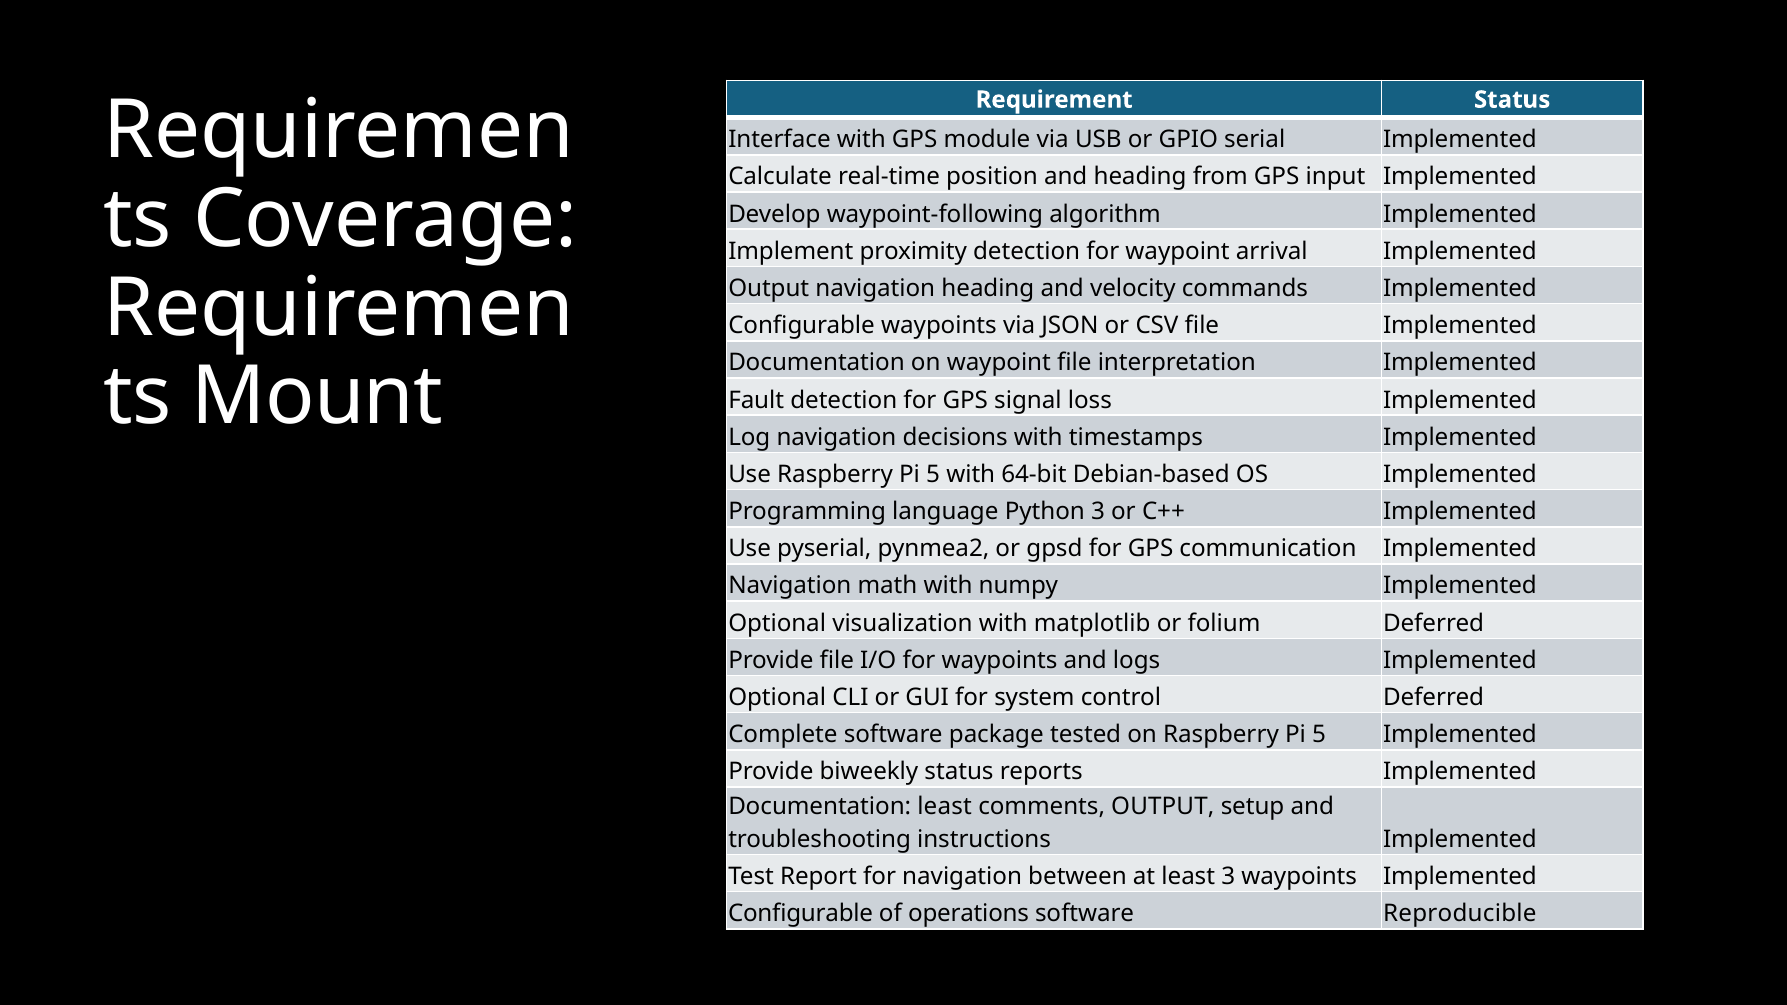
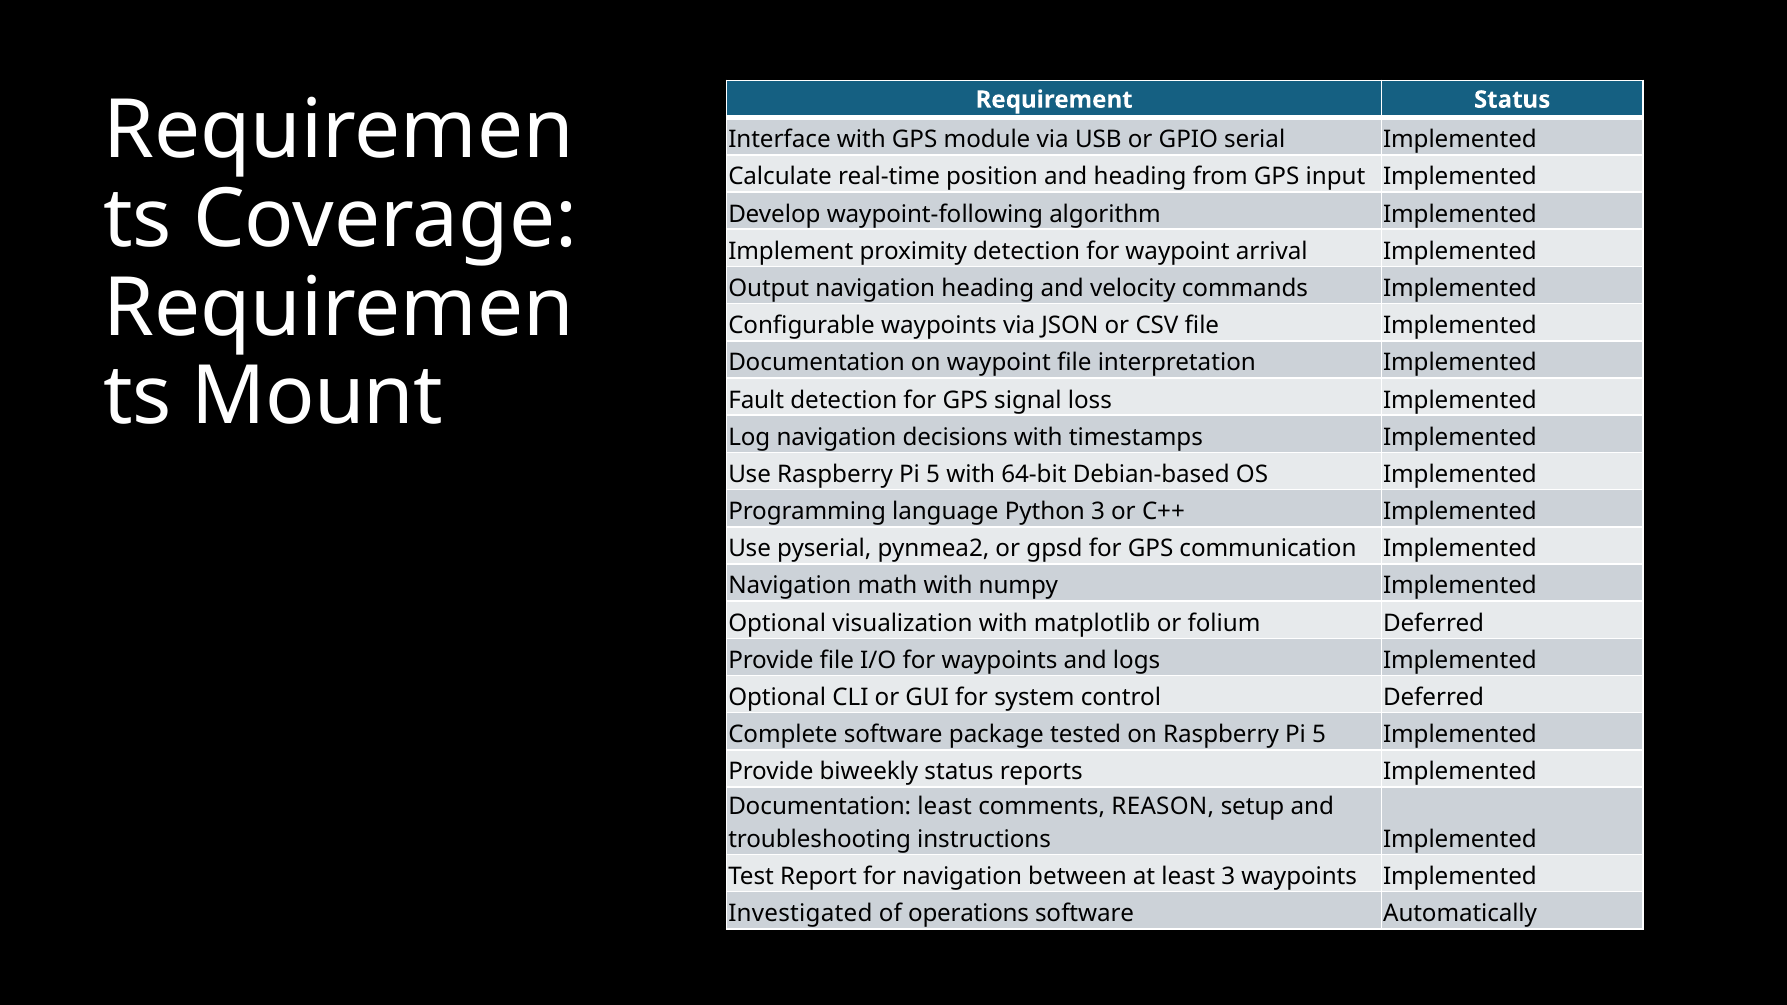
comments OUTPUT: OUTPUT -> REASON (1163, 807)
Configurable: Configurable -> Investigated (800, 914)
Reproducible: Reproducible -> Automatically (1460, 914)
